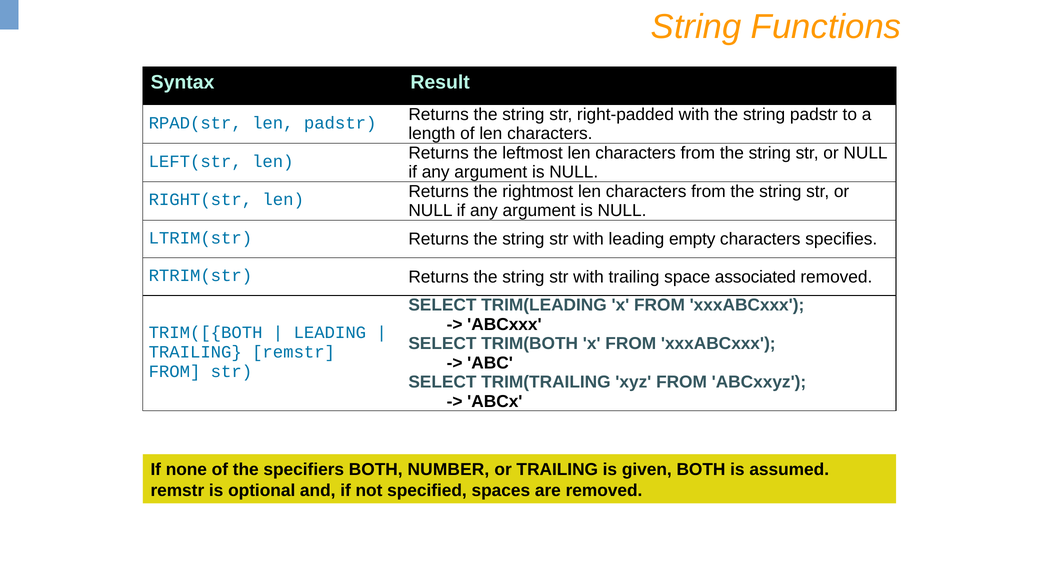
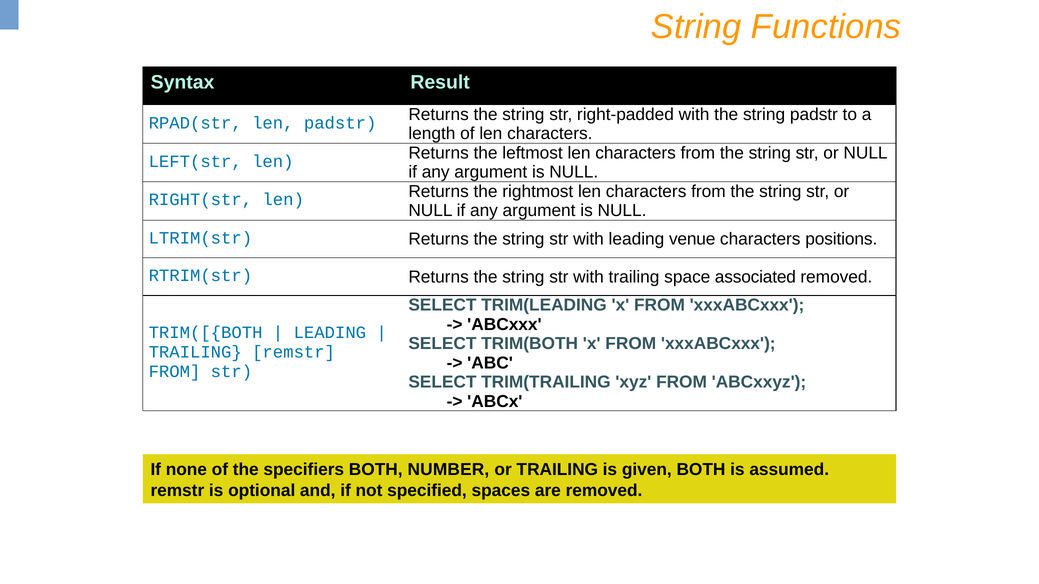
empty: empty -> venue (692, 239)
specifies: specifies -> positions (841, 239)
